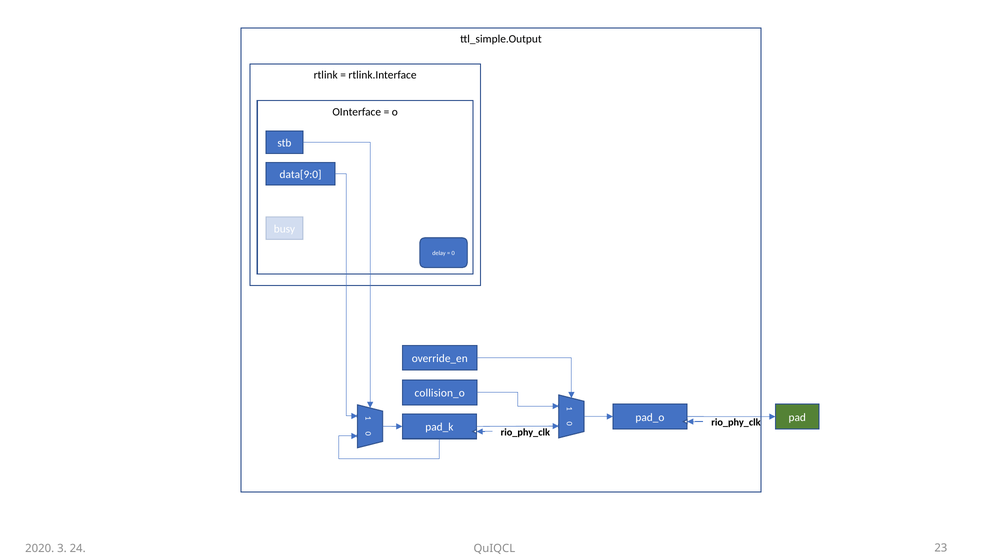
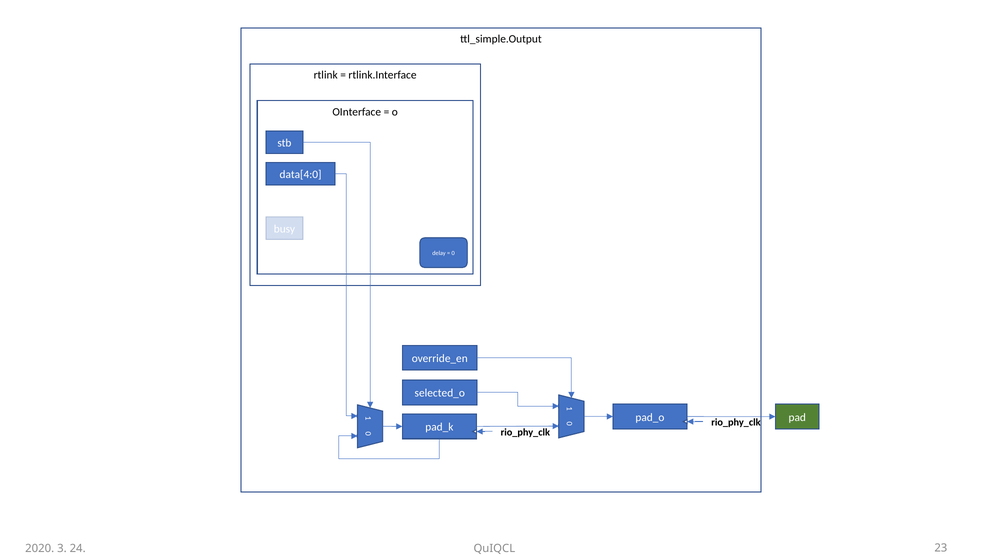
data[9:0: data[9:0 -> data[4:0 (301, 175)
collision_o: collision_o -> selected_o (440, 393)
